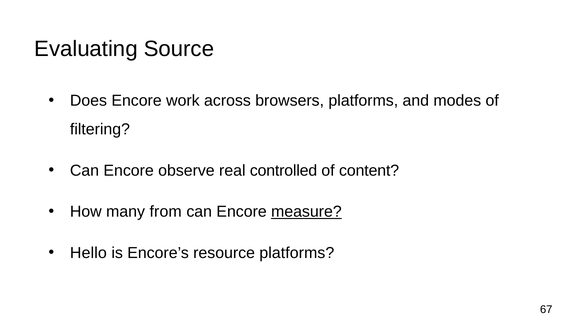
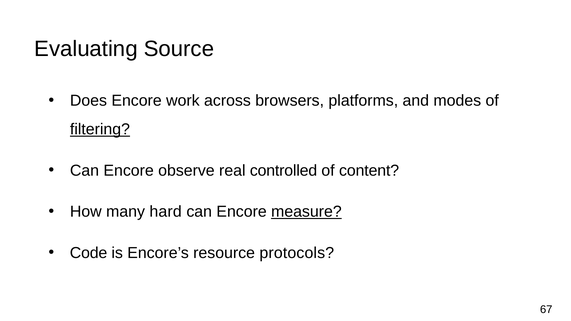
filtering underline: none -> present (100, 129)
from: from -> hard (166, 212)
Hello: Hello -> Code (89, 253)
resource platforms: platforms -> protocols (297, 253)
